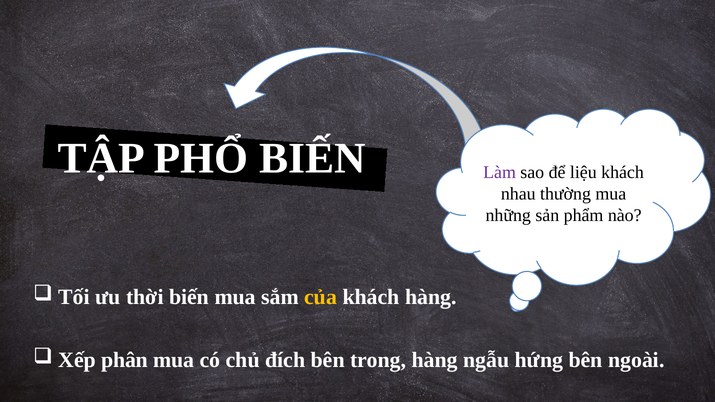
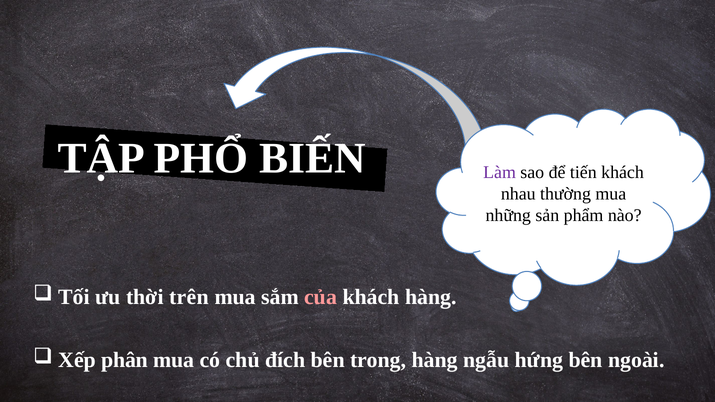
liệu: liệu -> tiến (583, 172)
thời biến: biến -> trên (189, 297)
của colour: yellow -> pink (321, 297)
